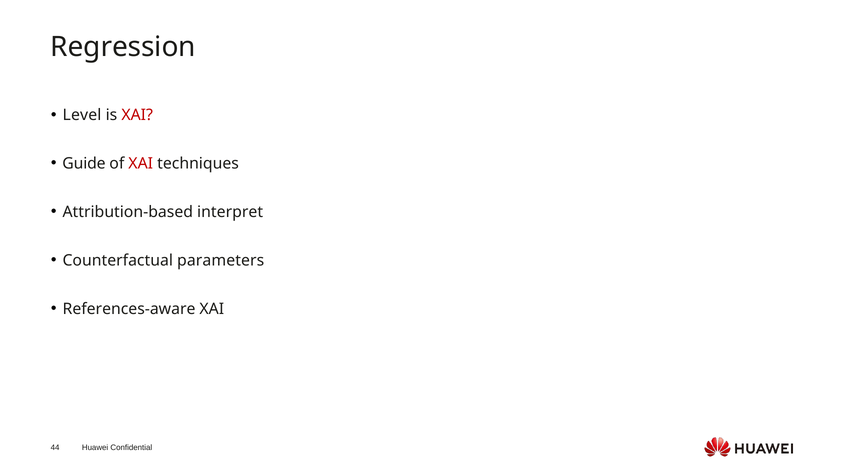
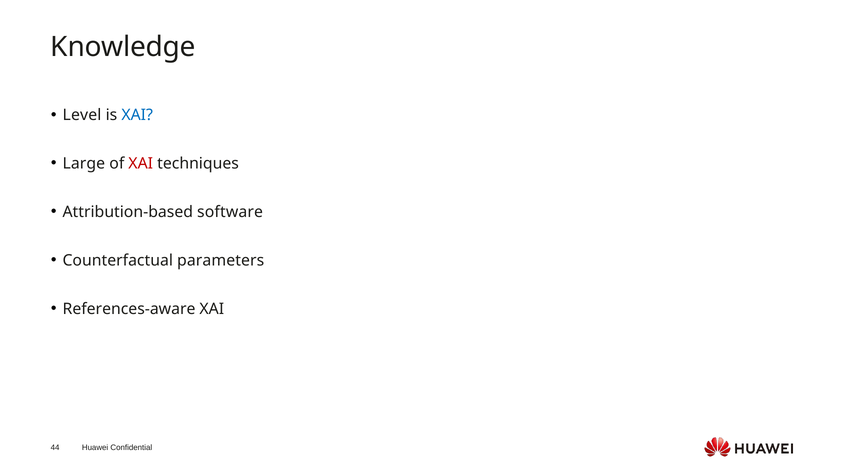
Regression: Regression -> Knowledge (123, 47)
XAI colour: red -> blue (137, 115)
Guide: Guide -> Large (84, 164)
interpret: interpret -> software (230, 212)
